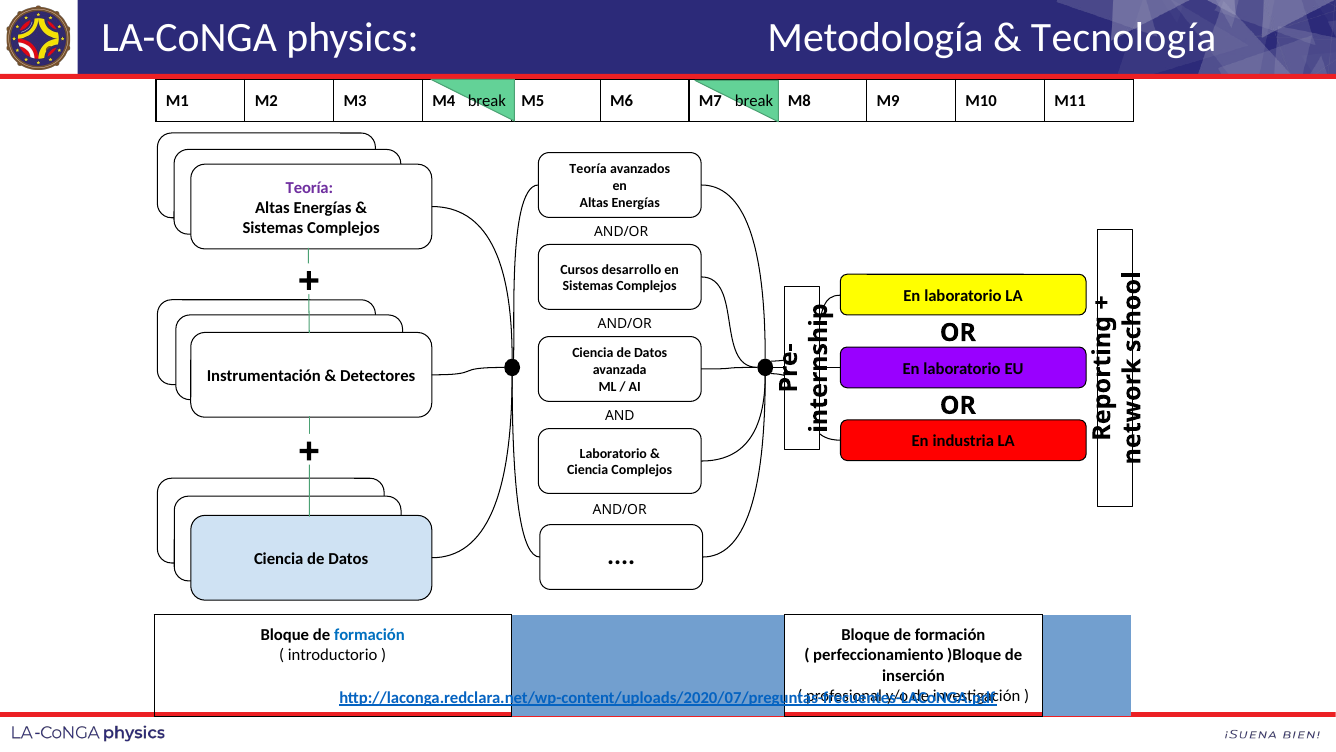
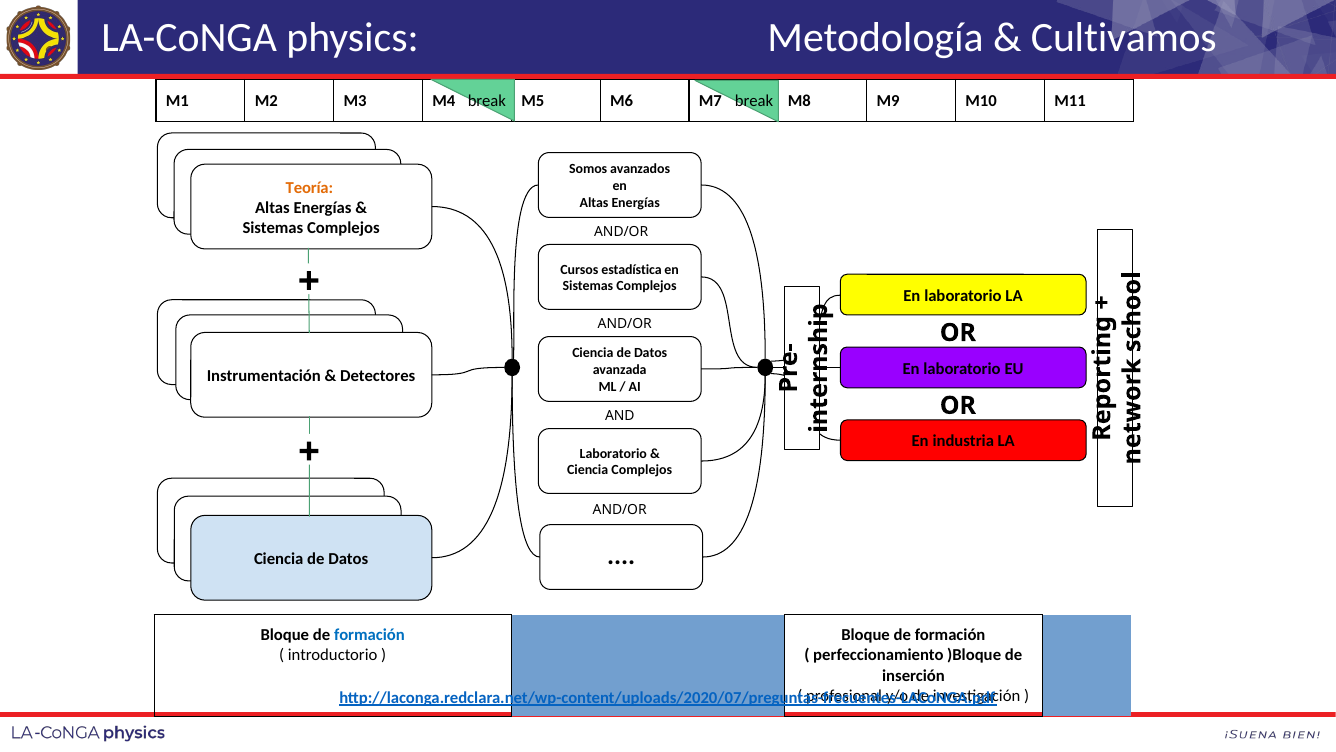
Tecnología: Tecnología -> Cultivamos (1124, 38)
Teoría: Teoría -> Somos (588, 169)
Teoría colour: purple -> orange (309, 188)
desarrollo: desarrollo -> estadística (632, 269)
